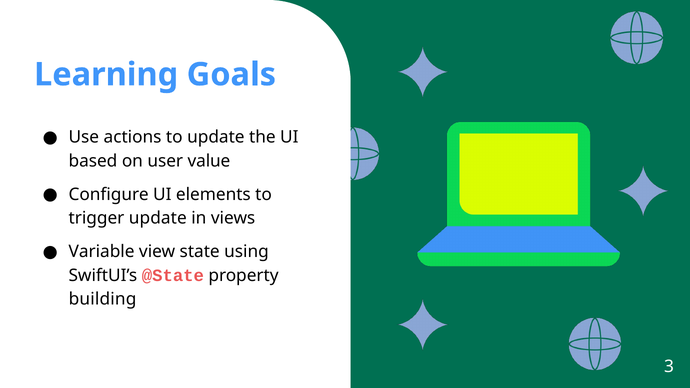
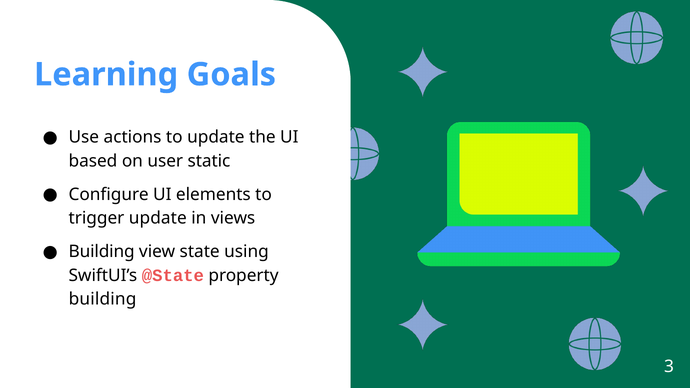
value: value -> static (209, 161)
Variable: Variable -> Building (102, 252)
